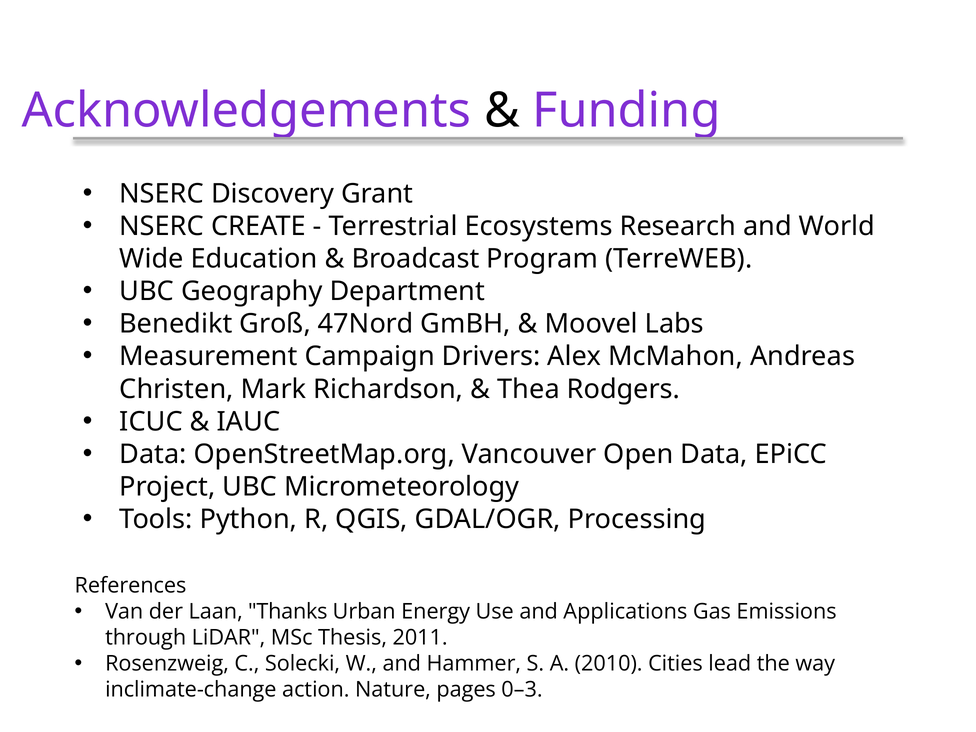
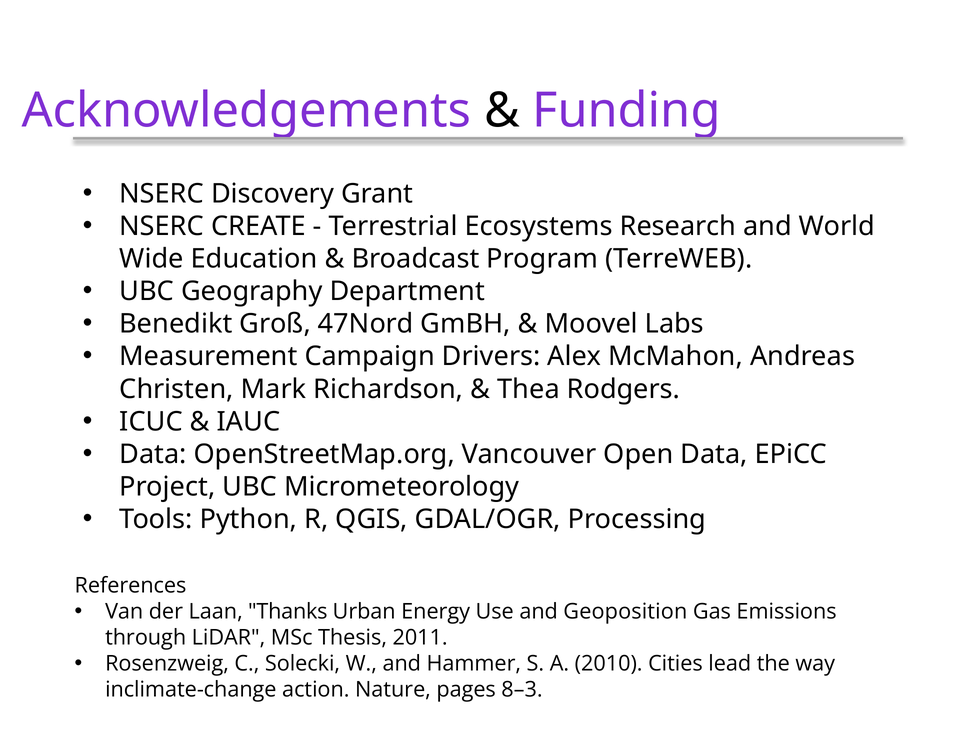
Applications: Applications -> Geoposition (625, 612)
0–3: 0–3 -> 8–3 (522, 690)
